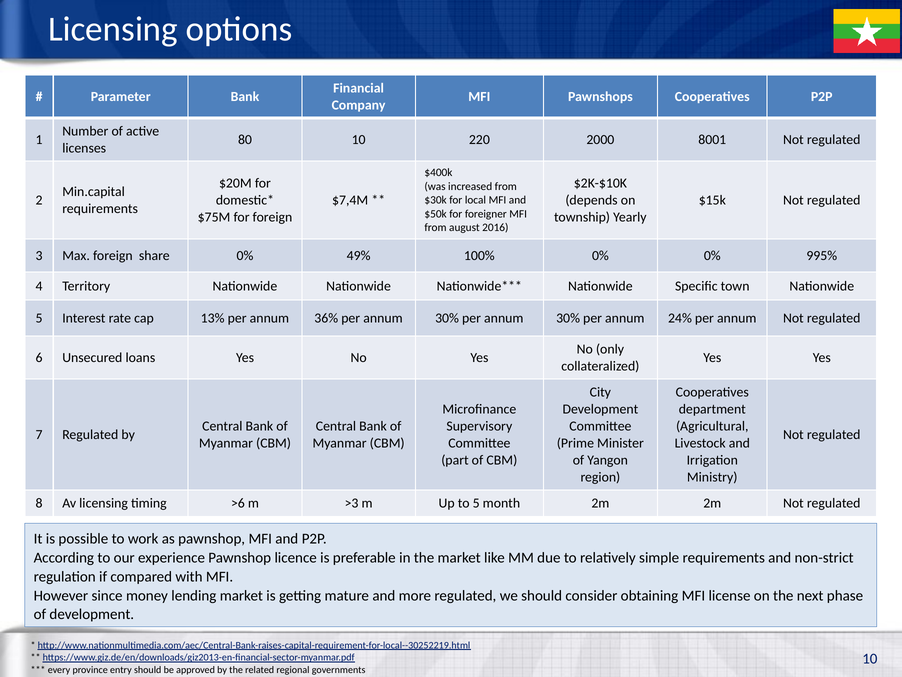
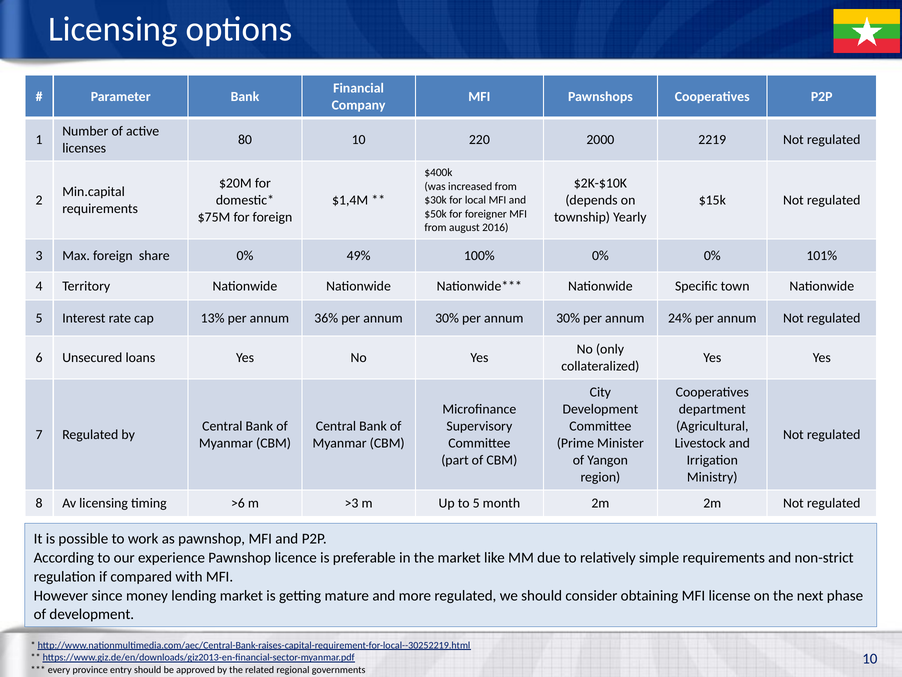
8001: 8001 -> 2219 (712, 140)
$7,4M: $7,4M -> $1,4M (350, 200)
995%: 995% -> 101% (822, 255)
